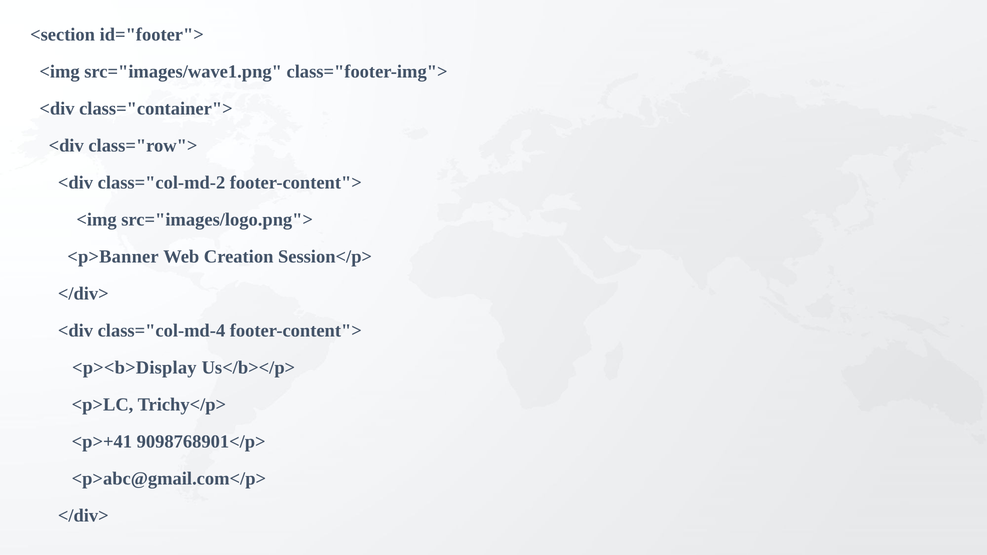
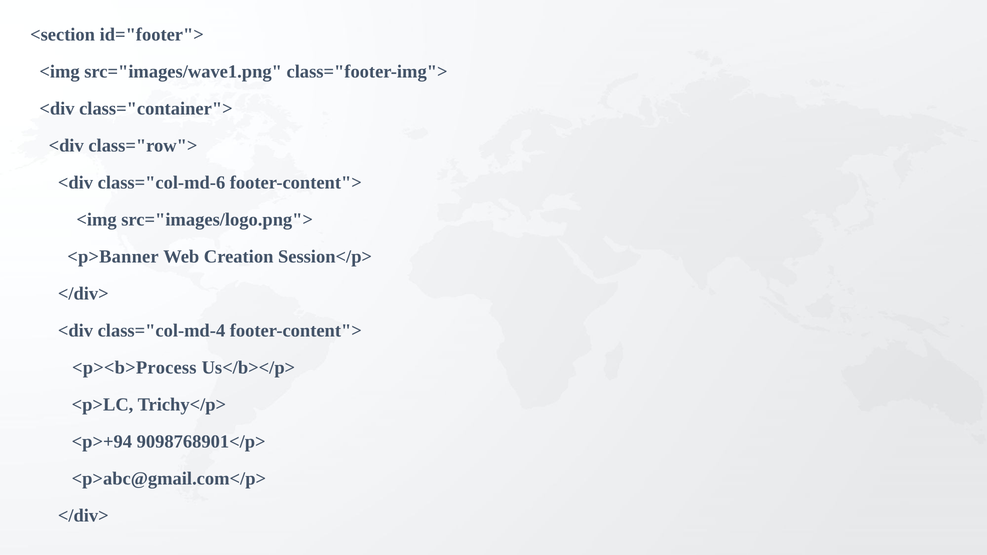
class="col-md-2: class="col-md-2 -> class="col-md-6 (161, 183)
<p><b>Display: <p><b>Display -> <p><b>Process (134, 368)
<p>+41: <p>+41 -> <p>+94 (102, 442)
